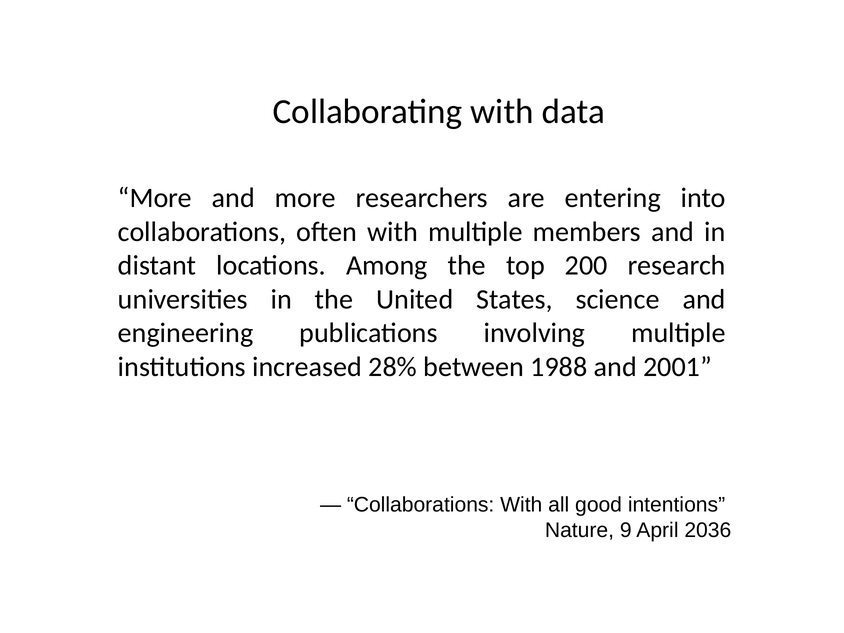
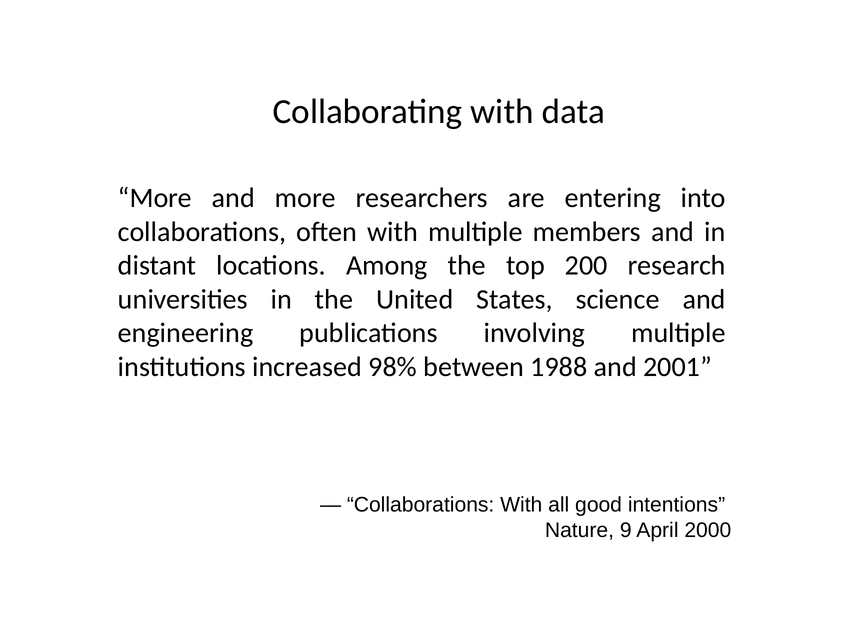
28%: 28% -> 98% (393, 367)
2036: 2036 -> 2000 (708, 530)
